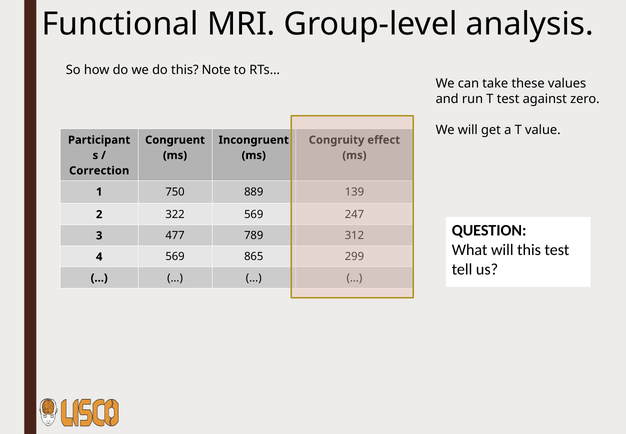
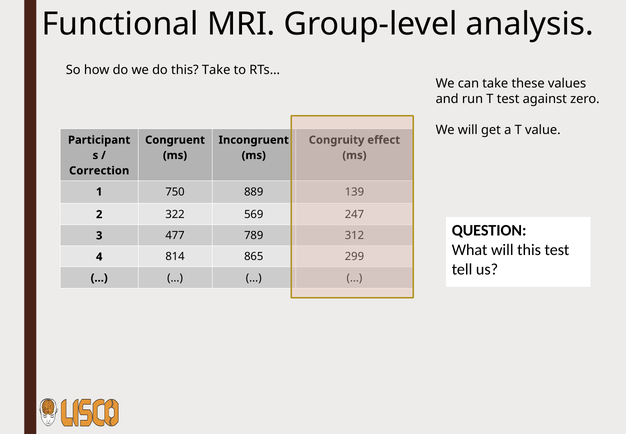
this Note: Note -> Take (216, 70)
4 569: 569 -> 814 (175, 256)
